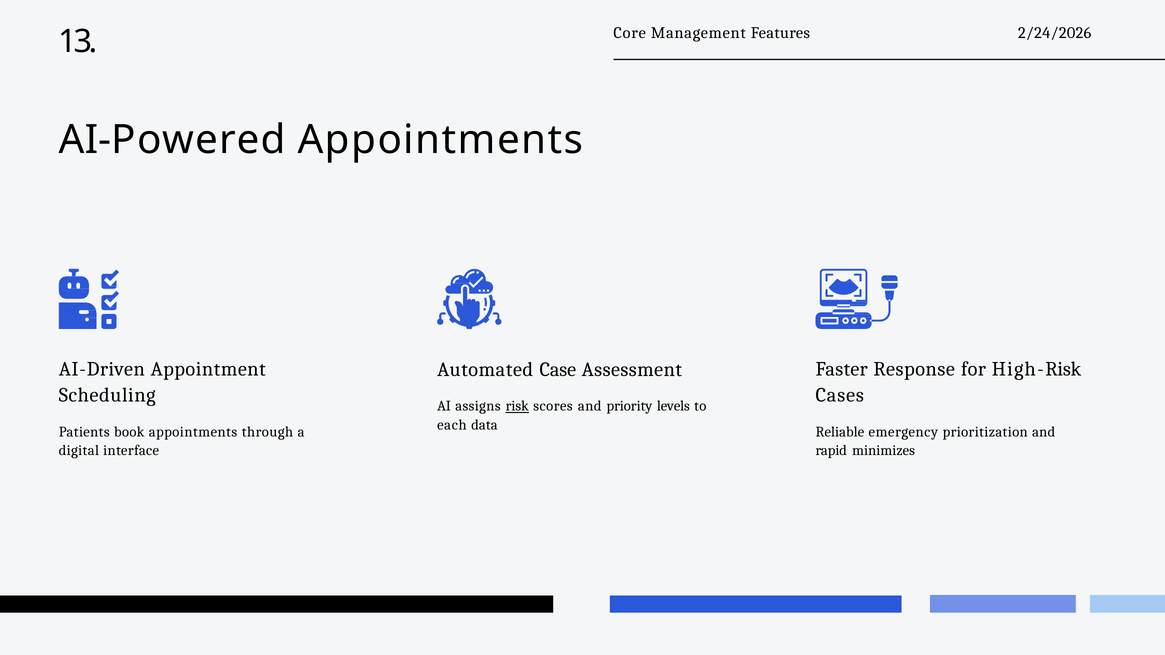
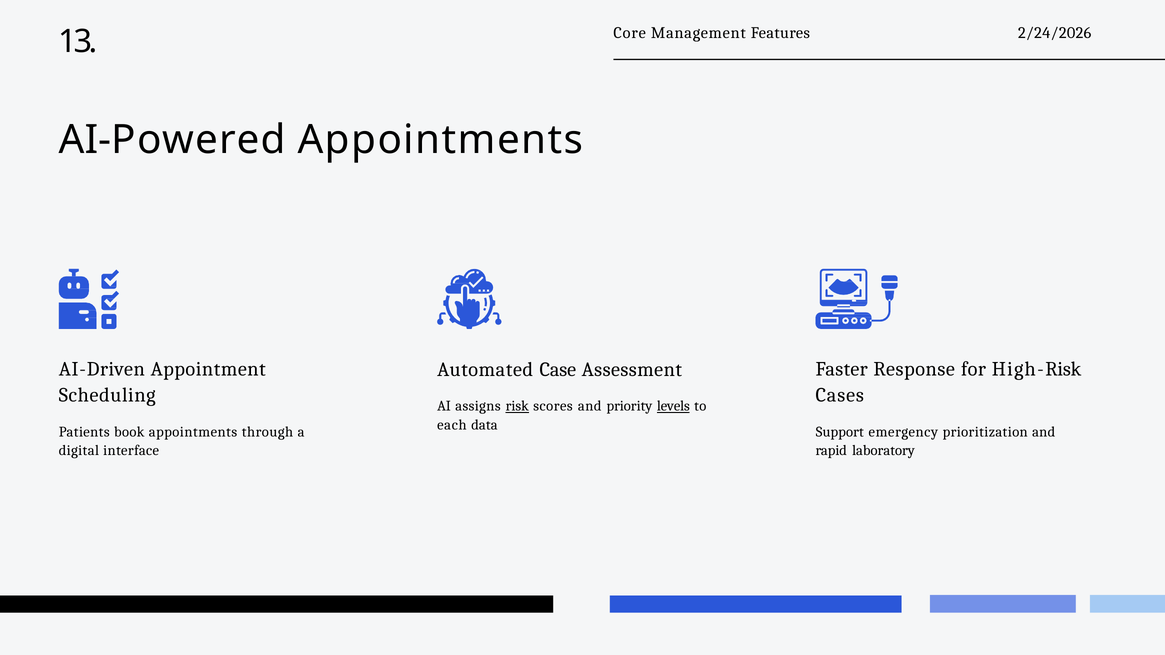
levels underline: none -> present (673, 406)
Reliable: Reliable -> Support (840, 432)
minimizes: minimizes -> laboratory (884, 451)
